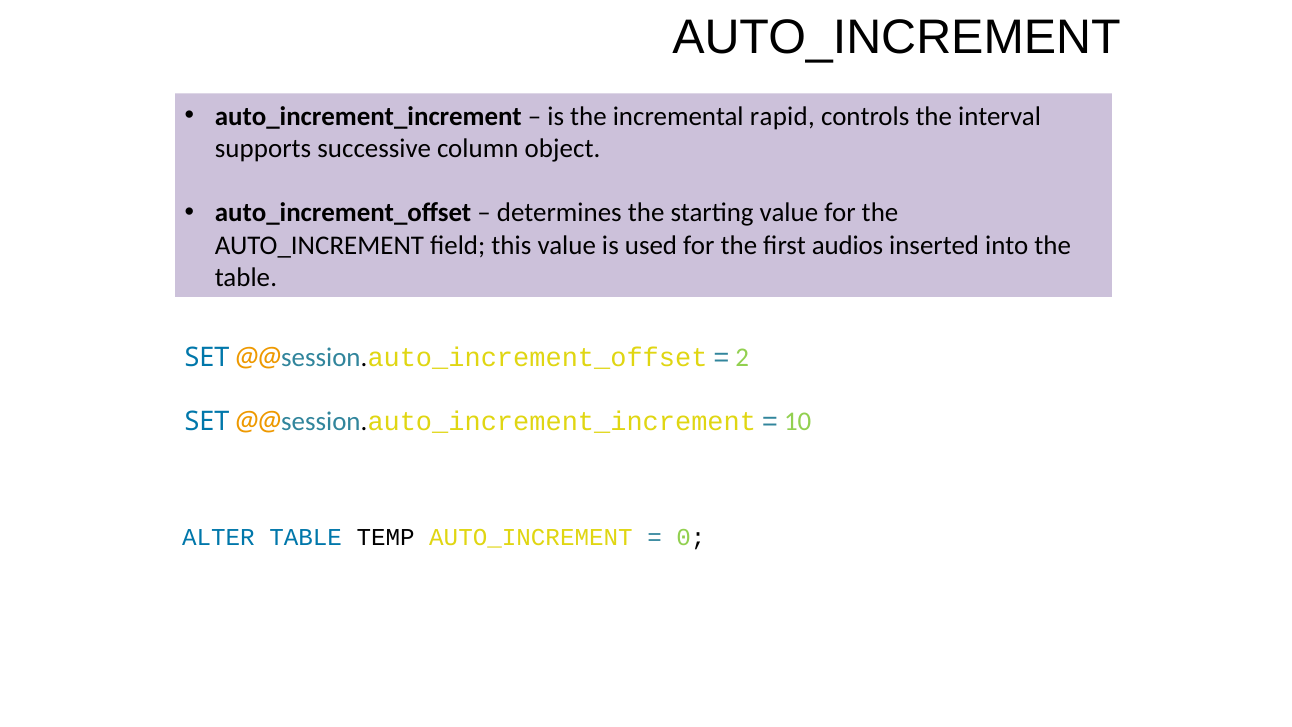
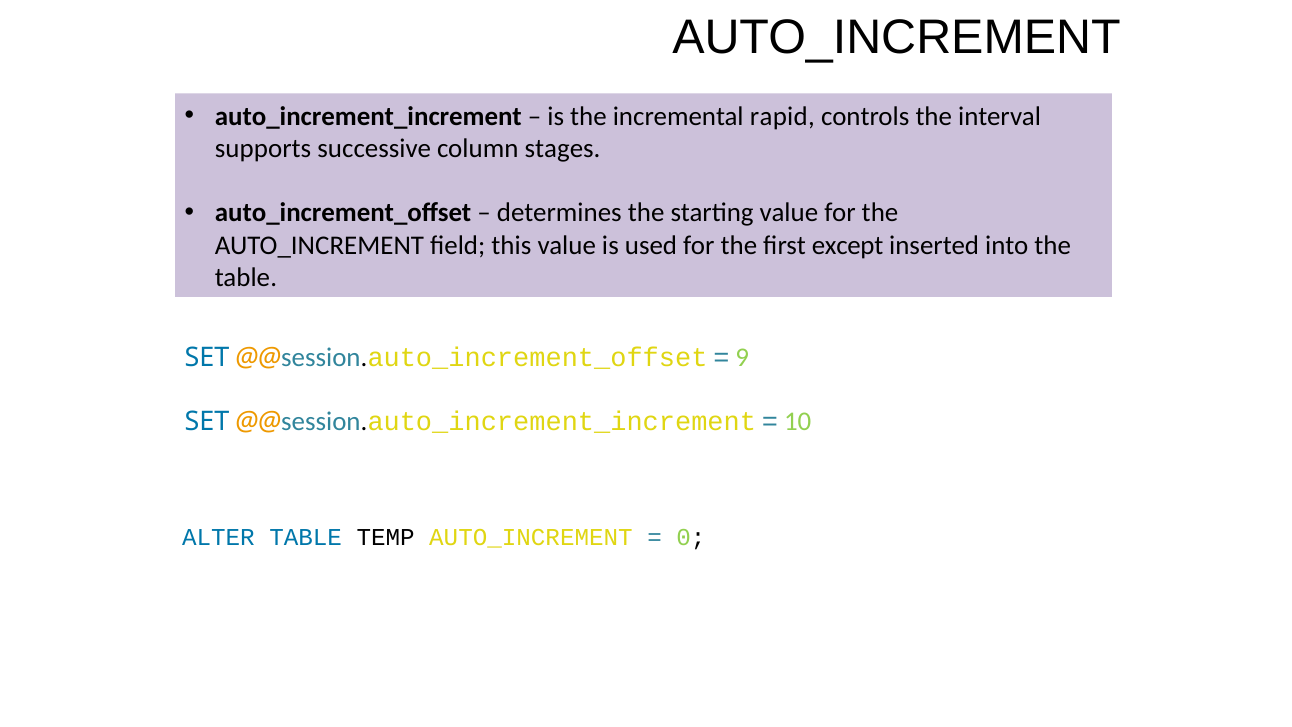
object: object -> stages (563, 148)
audios: audios -> except (848, 245)
2: 2 -> 9 (742, 357)
